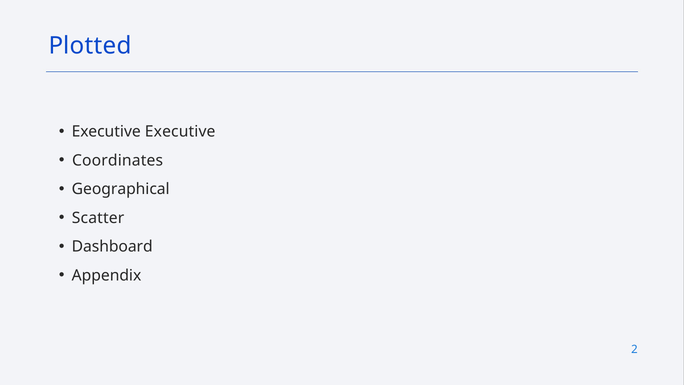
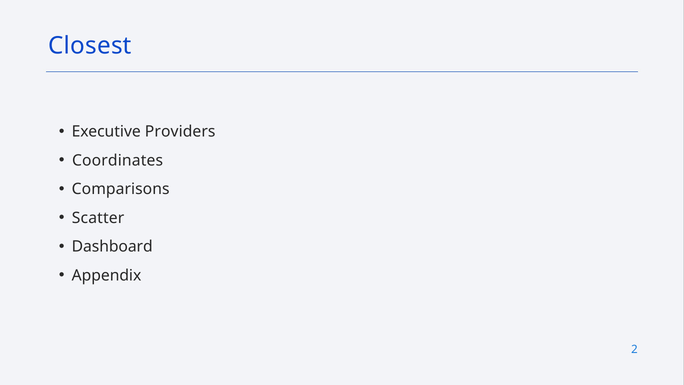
Plotted: Plotted -> Closest (90, 46)
Executive Executive: Executive -> Providers (180, 132)
Geographical: Geographical -> Comparisons (121, 189)
